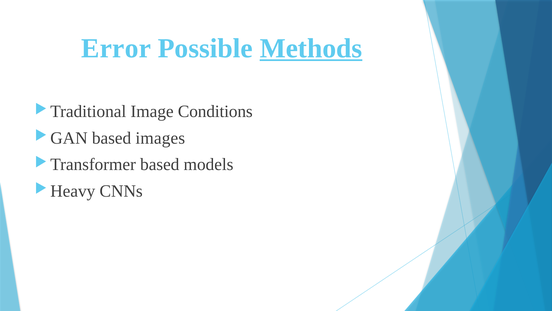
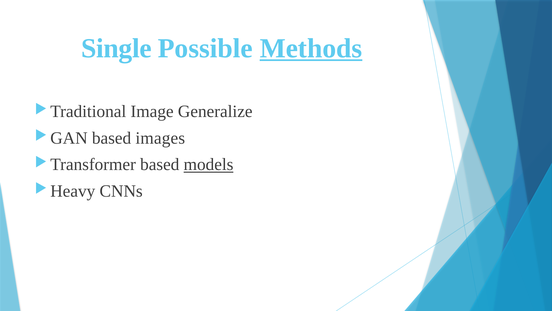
Error: Error -> Single (116, 48)
Conditions: Conditions -> Generalize (215, 111)
models underline: none -> present (209, 164)
